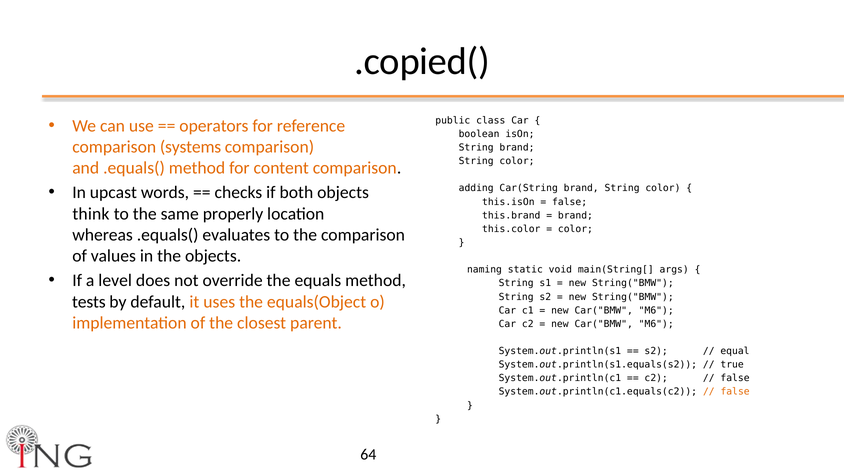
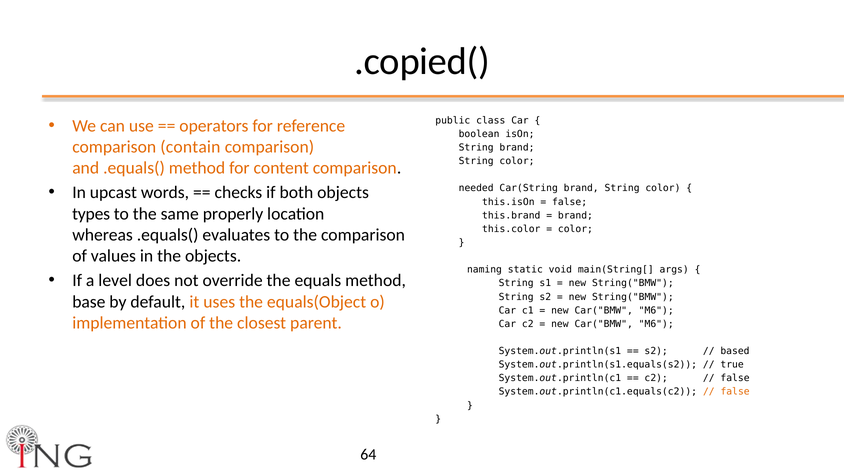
systems: systems -> contain (190, 147)
adding: adding -> needed (476, 188)
think: think -> types (91, 214)
tests: tests -> base (89, 302)
equal: equal -> based (735, 351)
